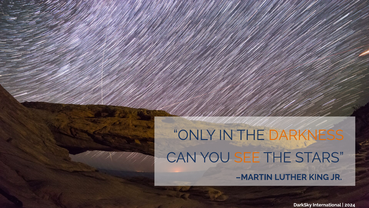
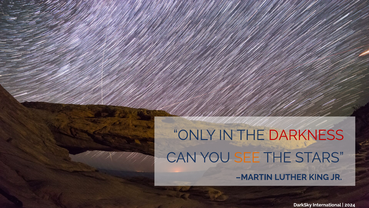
DARKNESS colour: orange -> red (306, 135)
